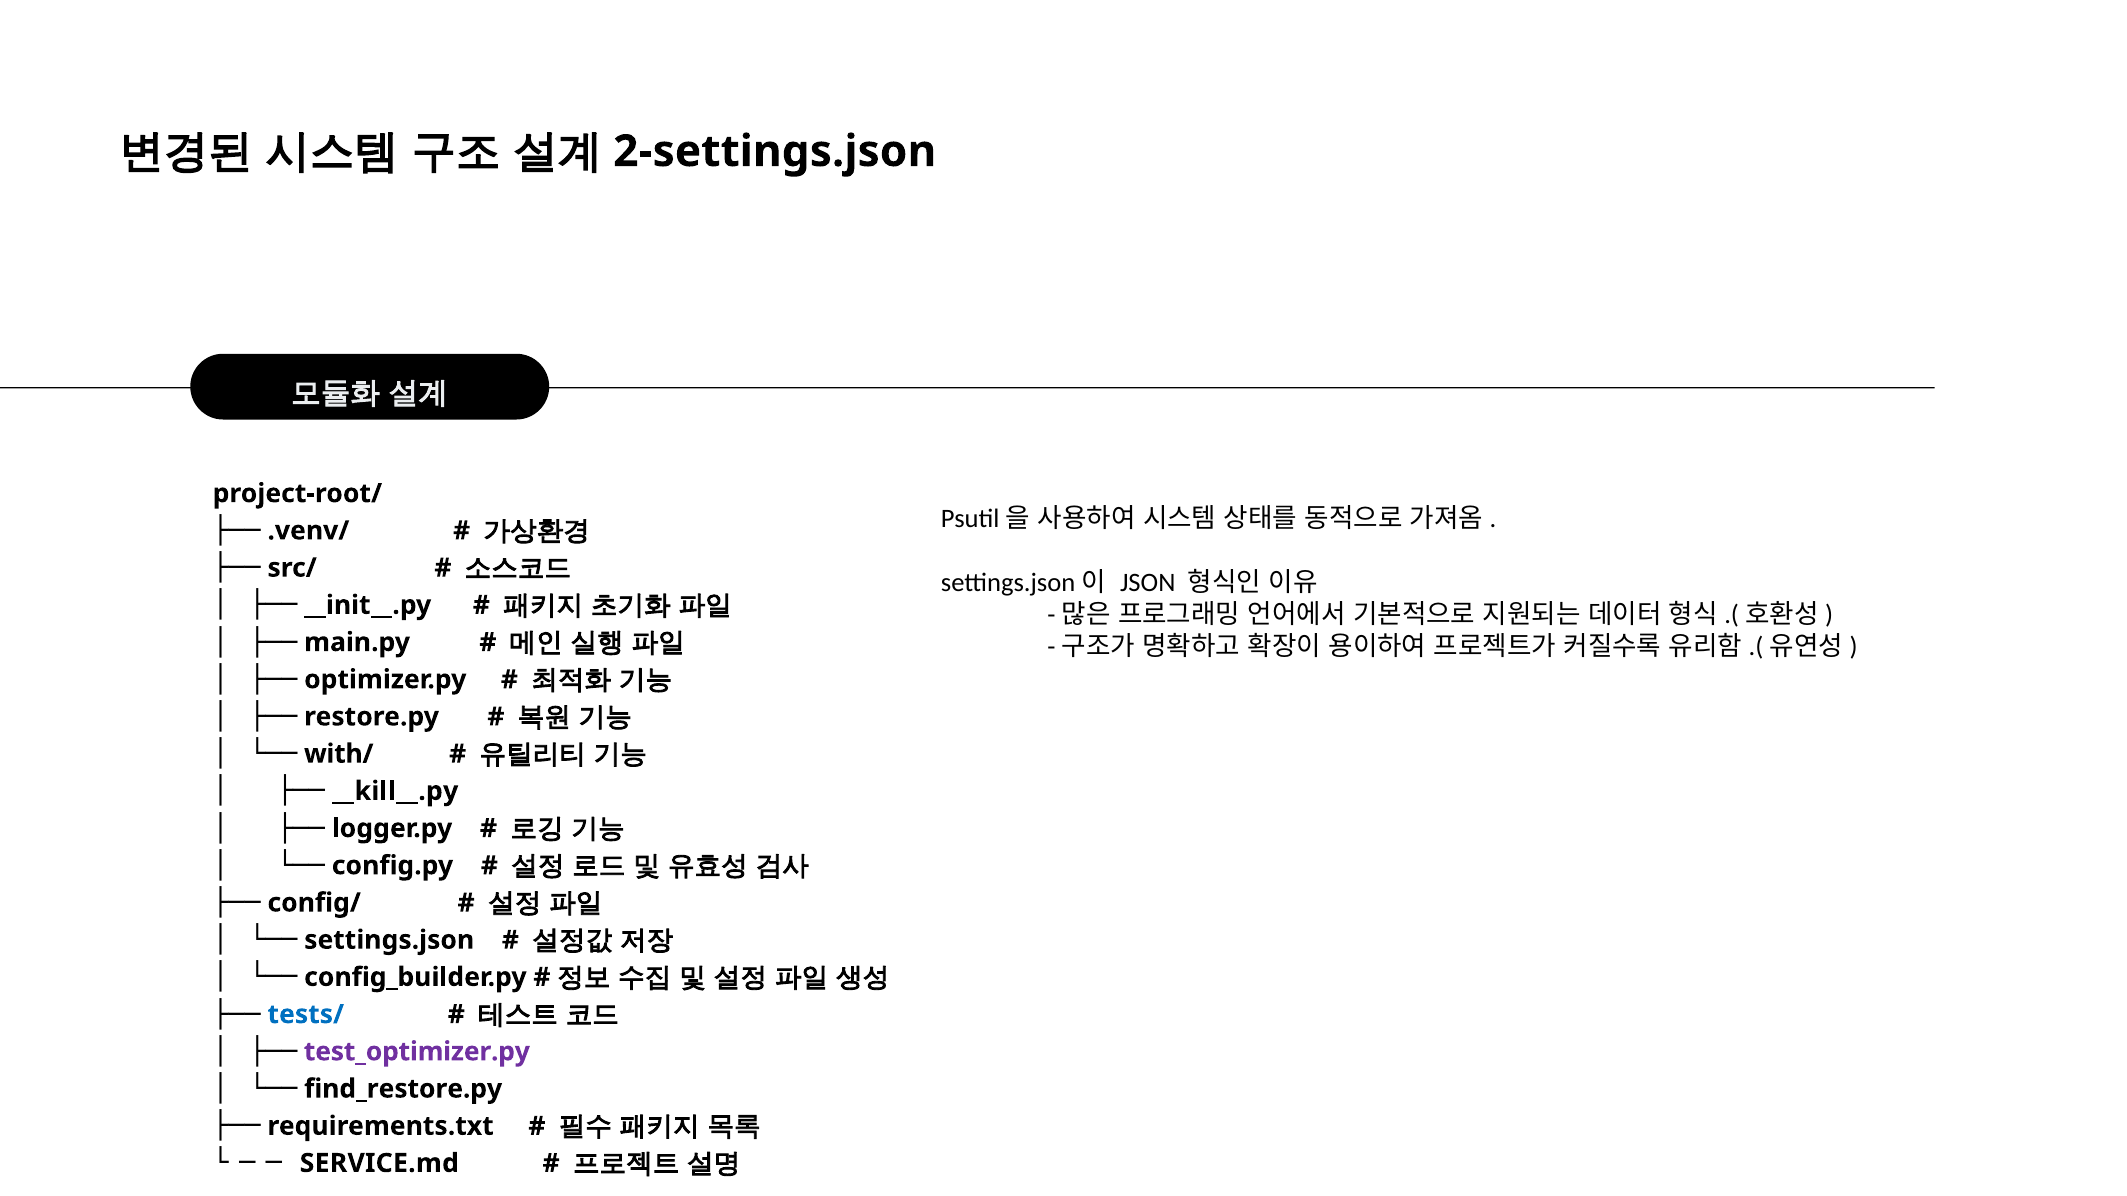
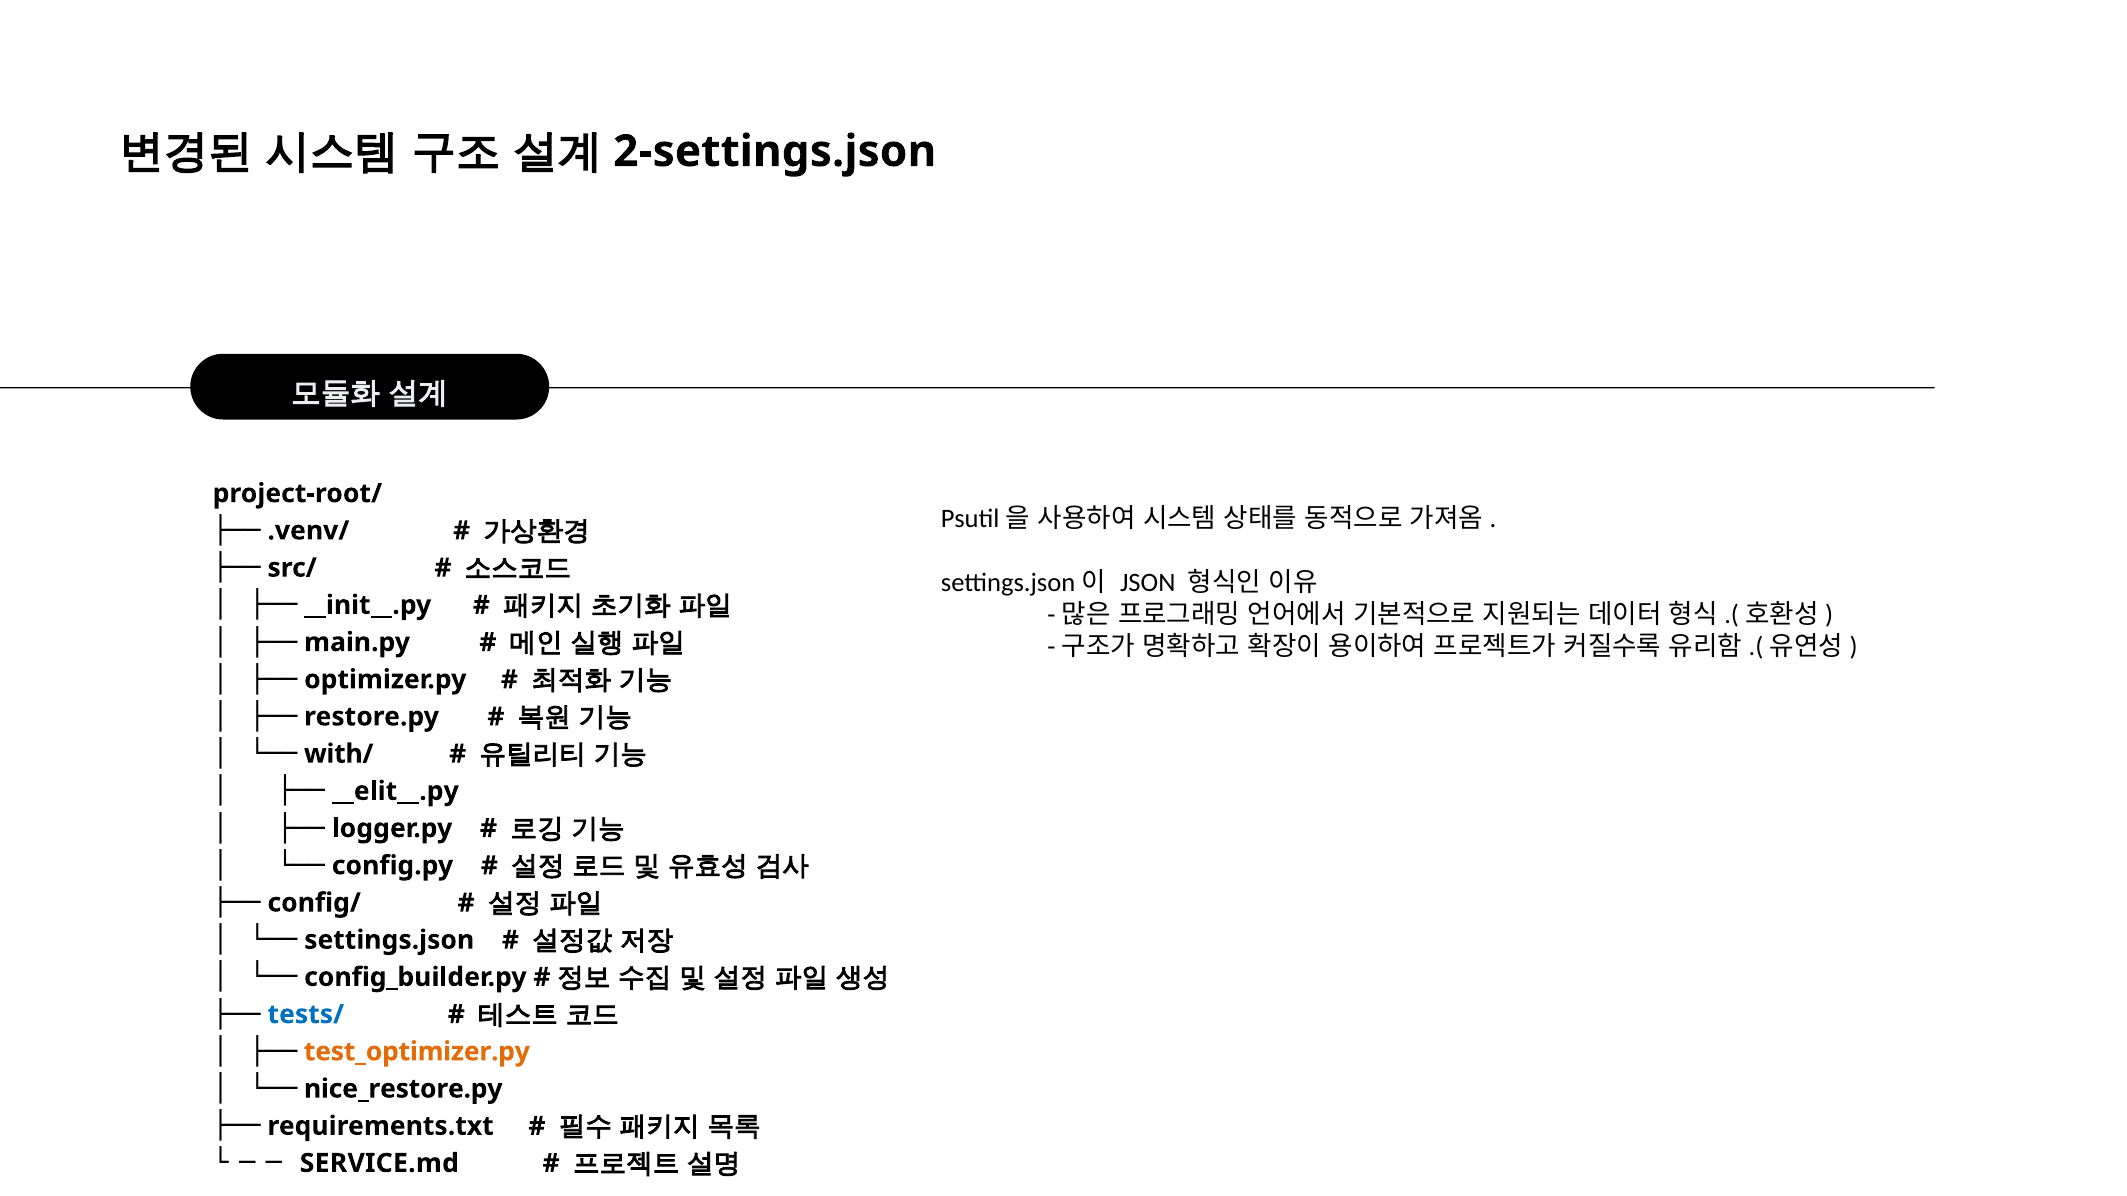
__kill__.py: __kill__.py -> __elit__.py (395, 791)
test_optimizer.py colour: purple -> orange (417, 1052)
find_restore.py: find_restore.py -> nice_restore.py (403, 1089)
